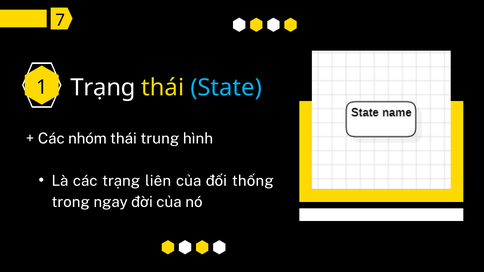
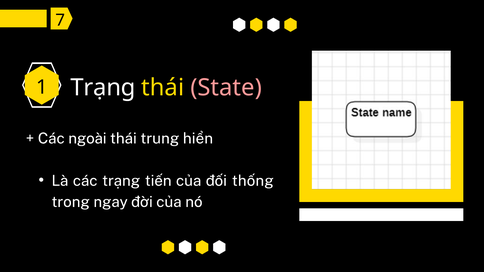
State colour: light blue -> pink (226, 88)
nhóm: nhóm -> ngoài (87, 139)
hình: hình -> hiển (198, 139)
liên: liên -> tiến (158, 181)
